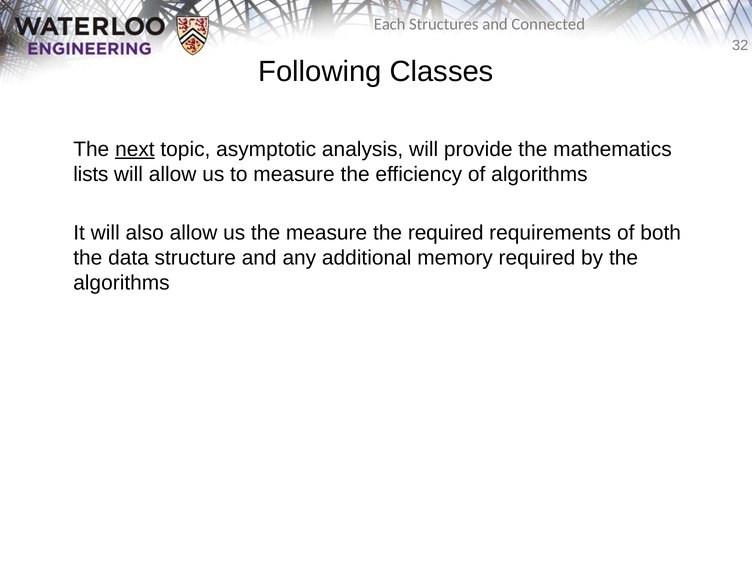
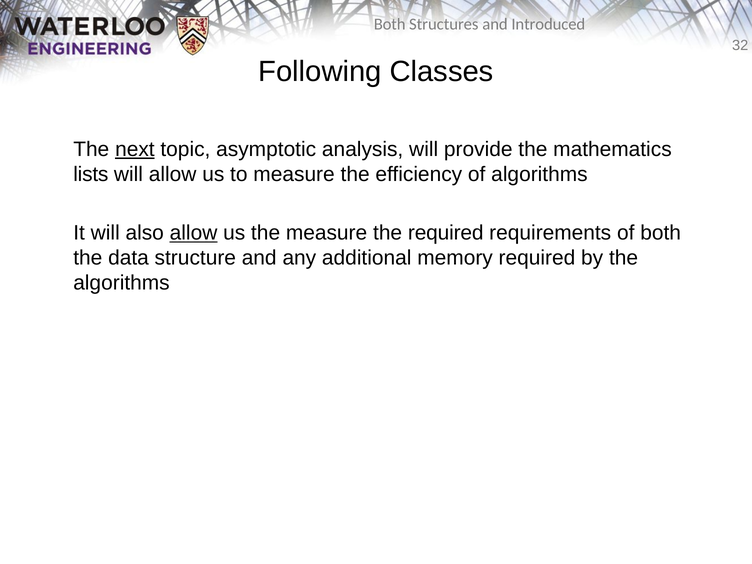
Each: Each -> Both (390, 24)
Connected: Connected -> Introduced (548, 24)
allow underline: none -> present (194, 233)
